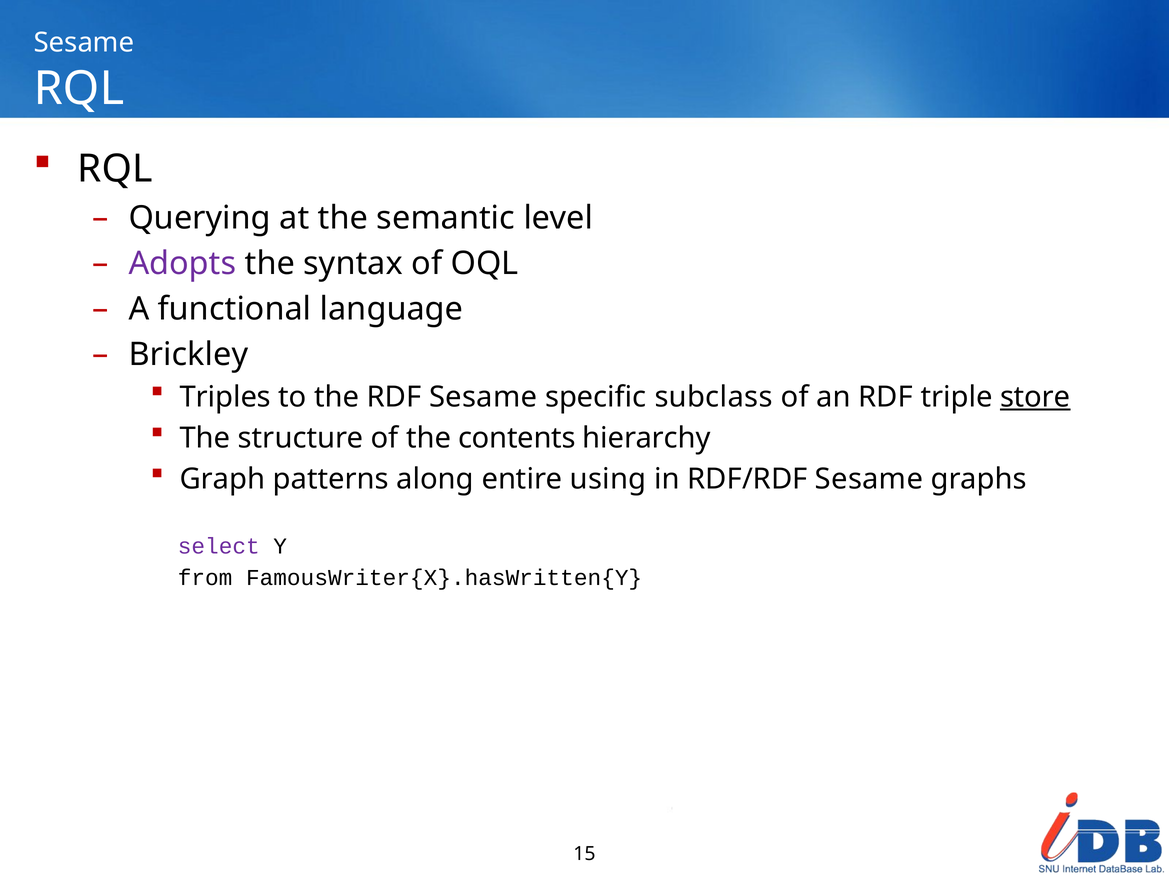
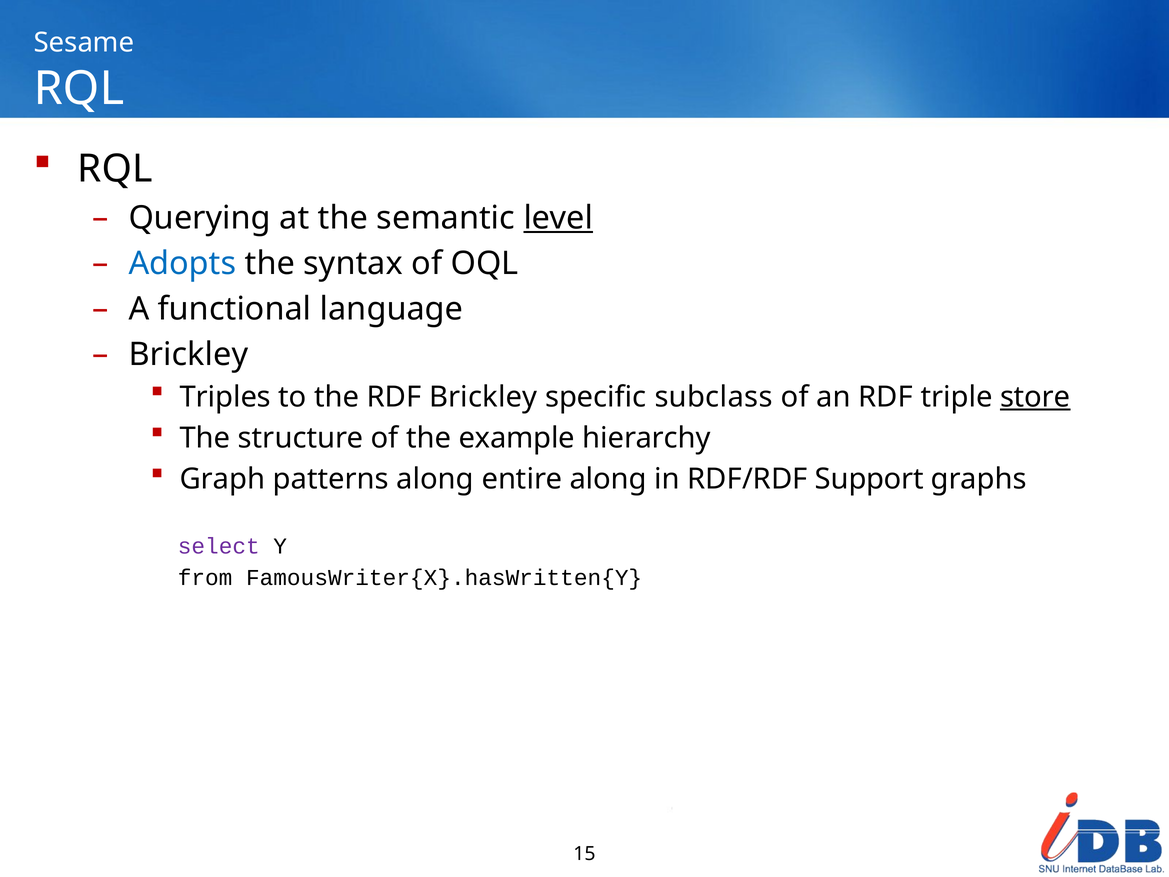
level underline: none -> present (558, 218)
Adopts colour: purple -> blue (182, 263)
RDF Sesame: Sesame -> Brickley (483, 397)
contents: contents -> example (517, 438)
entire using: using -> along (608, 479)
RDF/RDF Sesame: Sesame -> Support (869, 479)
